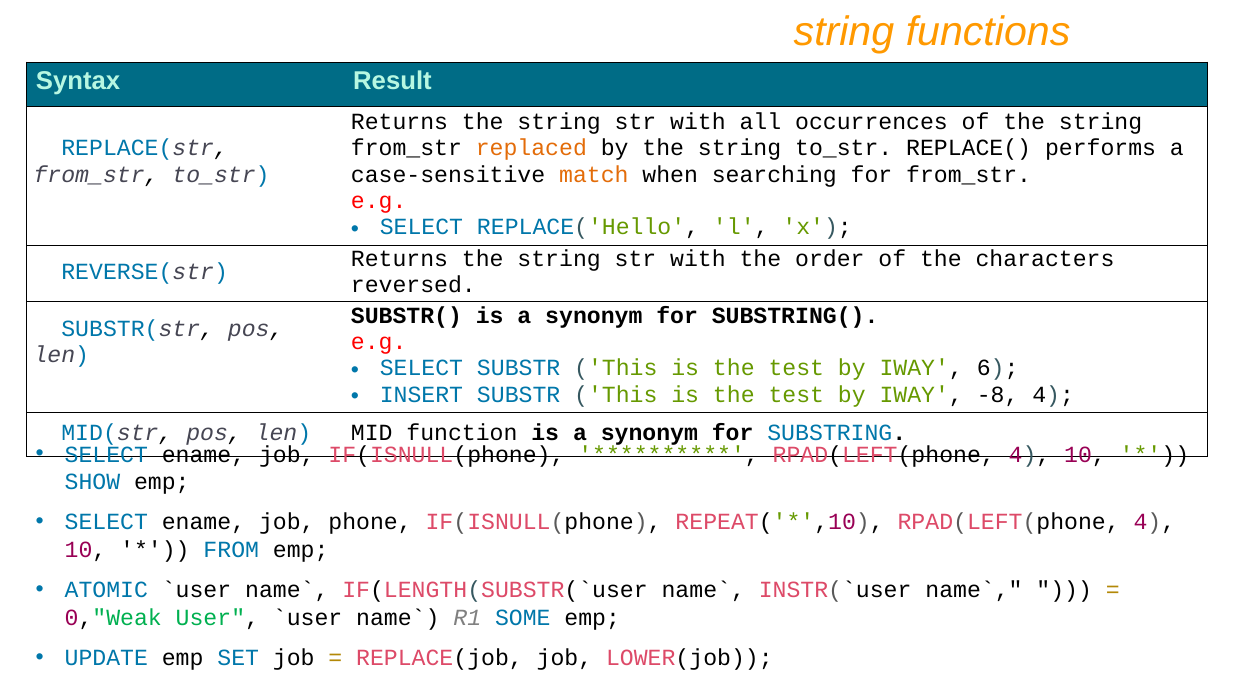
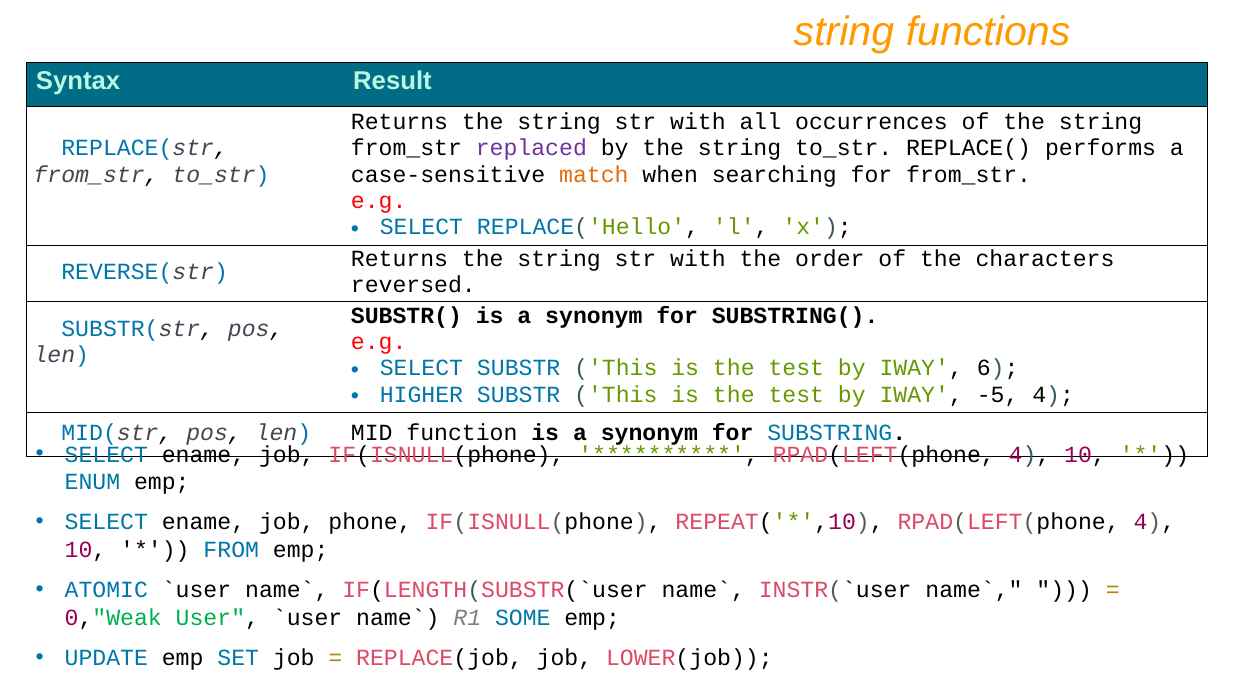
replaced colour: orange -> purple (531, 148)
INSERT: INSERT -> HIGHER (421, 395)
-8: -8 -> -5 (998, 395)
SHOW: SHOW -> ENUM (92, 482)
